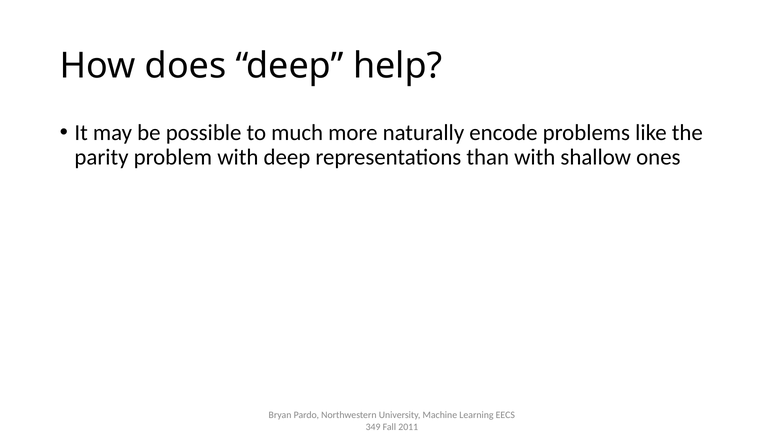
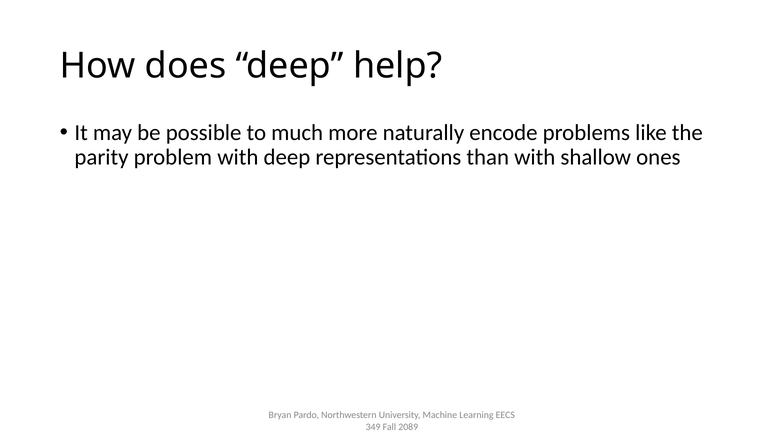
2011: 2011 -> 2089 (408, 427)
